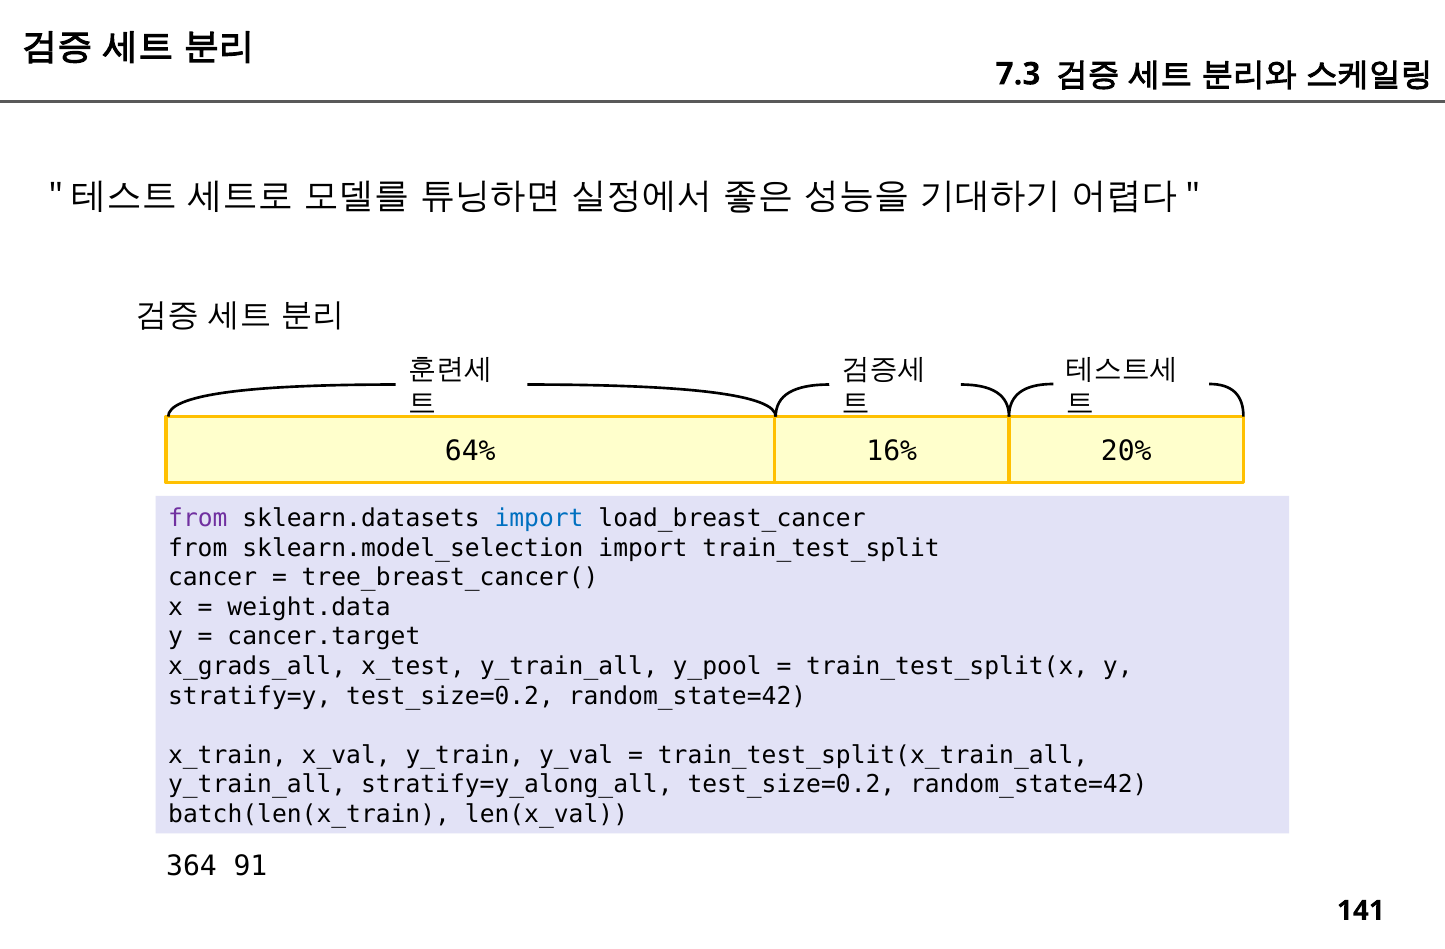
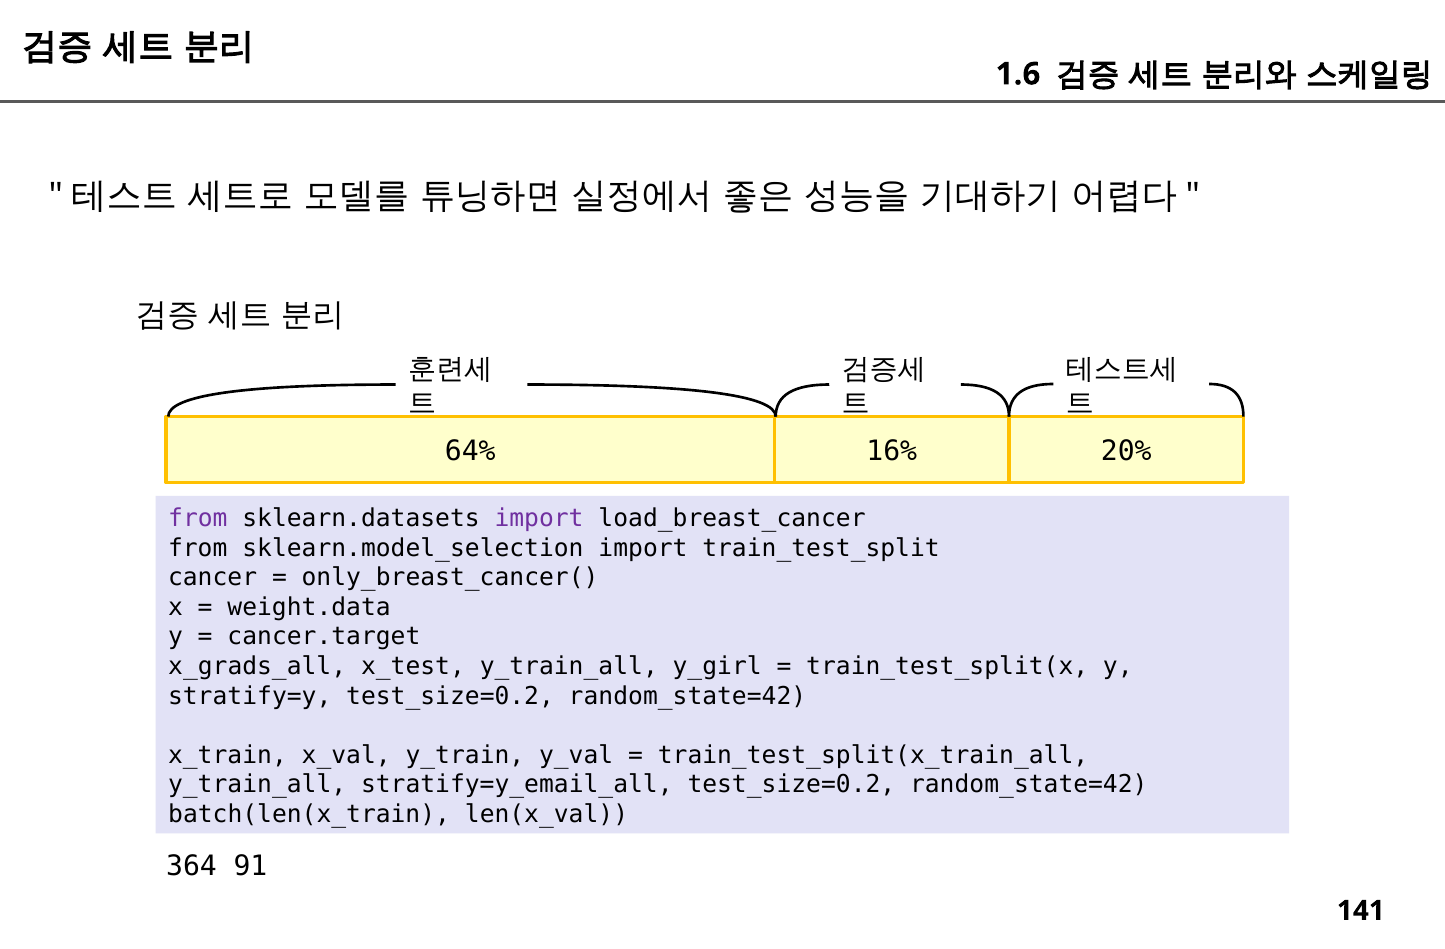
7.3: 7.3 -> 1.6 (1018, 74)
import colour: blue -> purple (539, 519)
tree_breast_cancer(: tree_breast_cancer( -> only_breast_cancer( (450, 578)
y_pool: y_pool -> y_girl (717, 666)
stratify=y_along_all: stratify=y_along_all -> stratify=y_email_all (517, 785)
